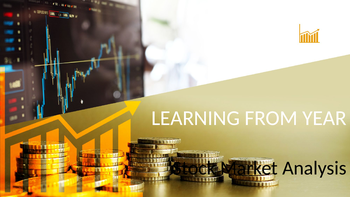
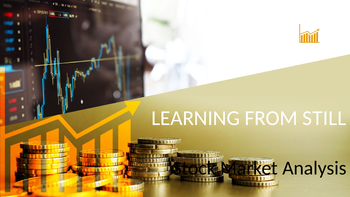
YEAR: YEAR -> STILL (324, 118)
